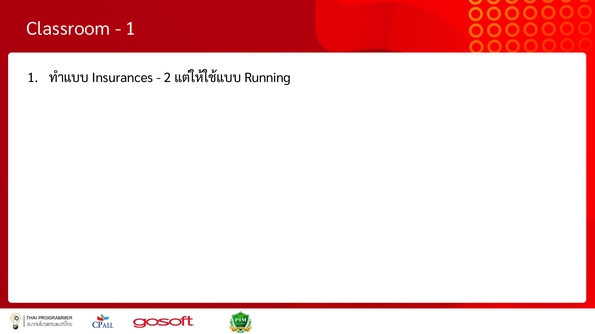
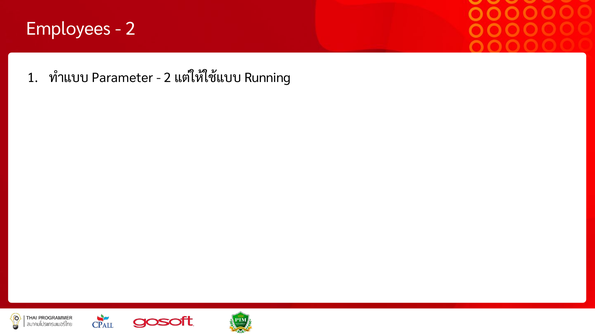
Classroom: Classroom -> Employees (68, 29)
1: 1 -> 2 (131, 29)
Insurances: Insurances -> Parameter (122, 78)
